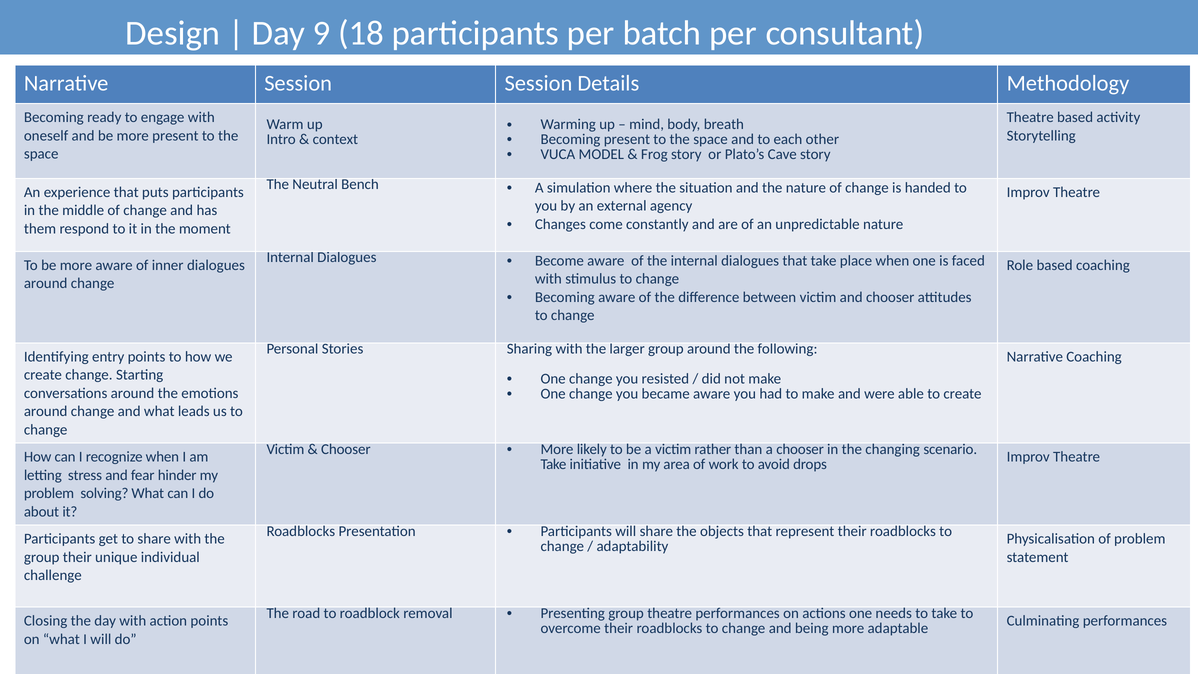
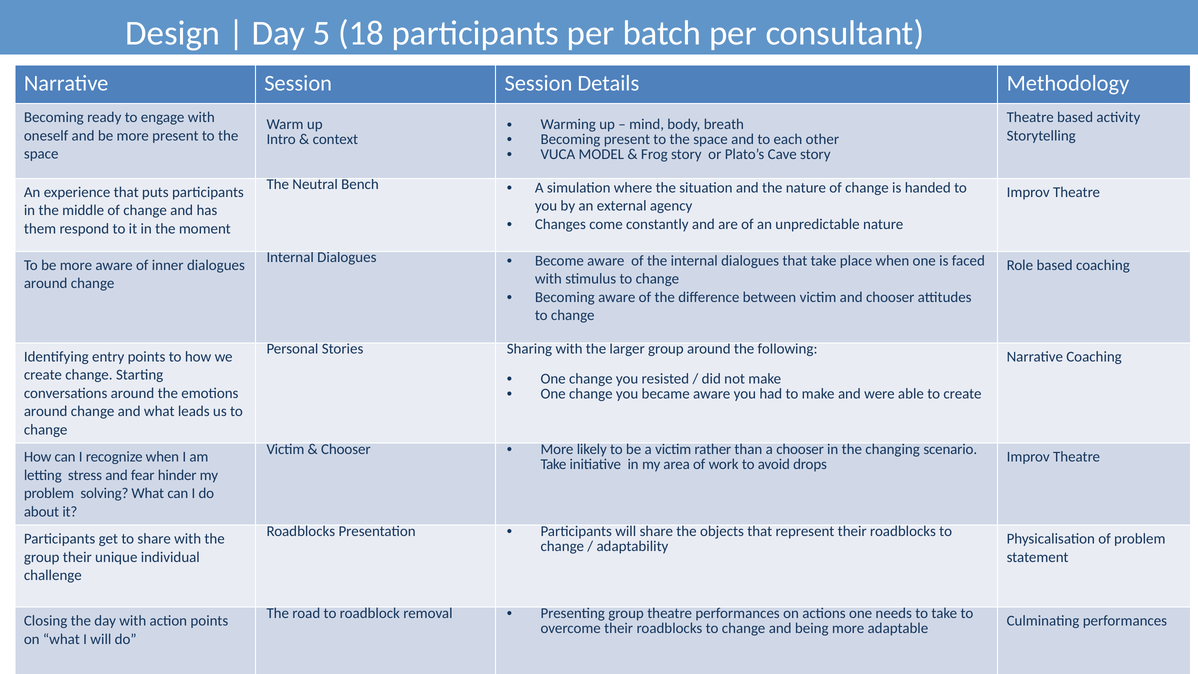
9: 9 -> 5 (322, 33)
